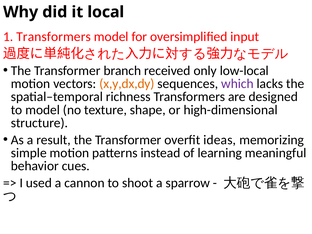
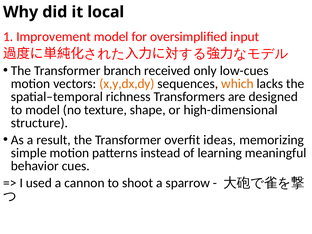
1 Transformers: Transformers -> Improvement (54, 37)
low-local: low-local -> low-cues (244, 71)
which colour: purple -> orange (237, 84)
